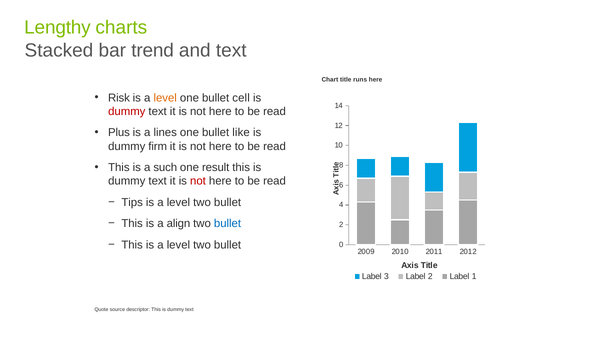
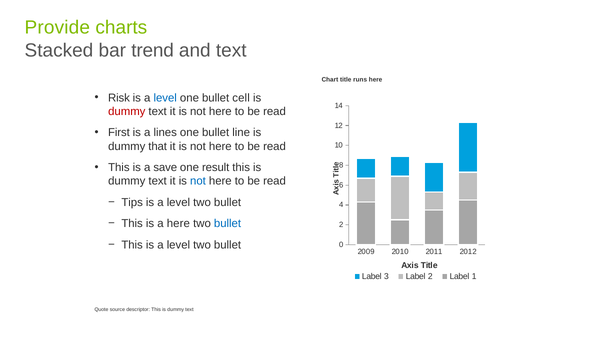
Lengthy: Lengthy -> Provide (57, 27)
level colour: orange -> blue (165, 98)
Plus: Plus -> First (119, 133)
like: like -> line (241, 133)
firm: firm -> that (158, 146)
such: such -> save (165, 168)
not colour: red -> blue (198, 181)
a align: align -> here (178, 224)
